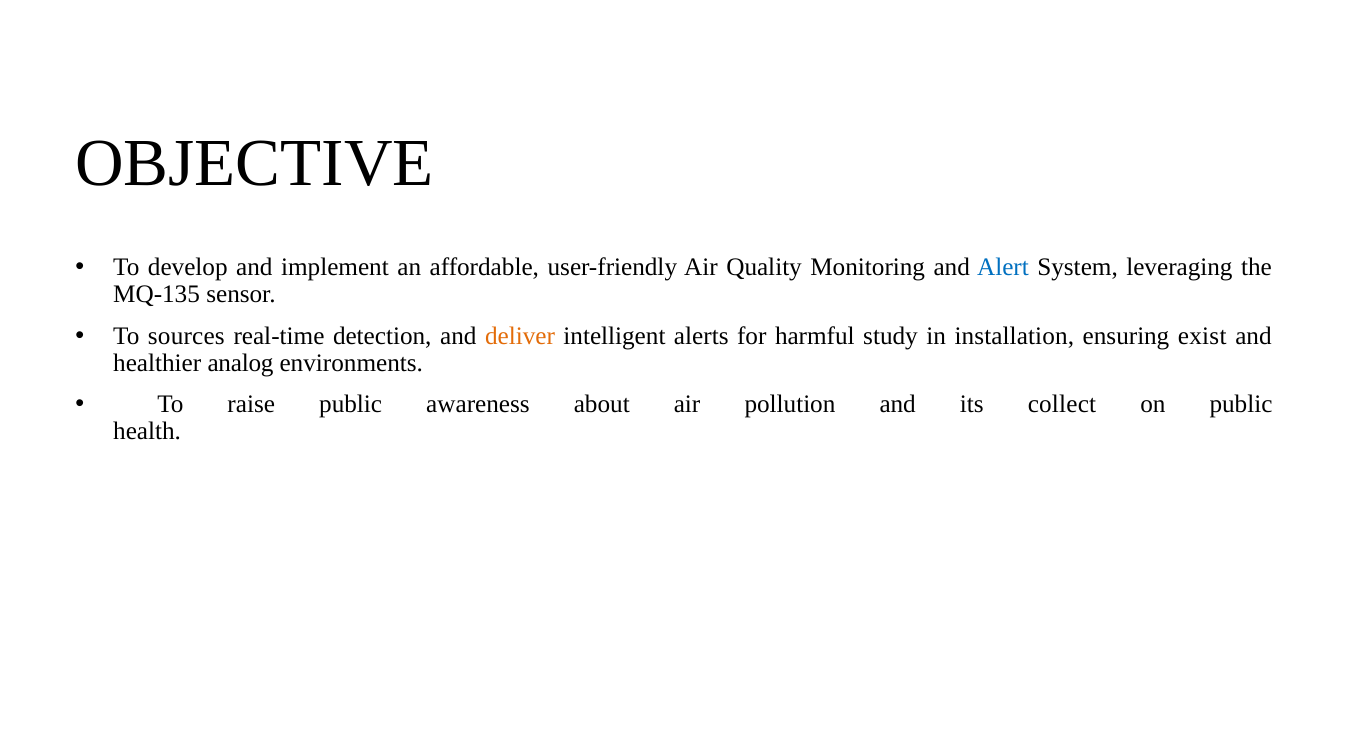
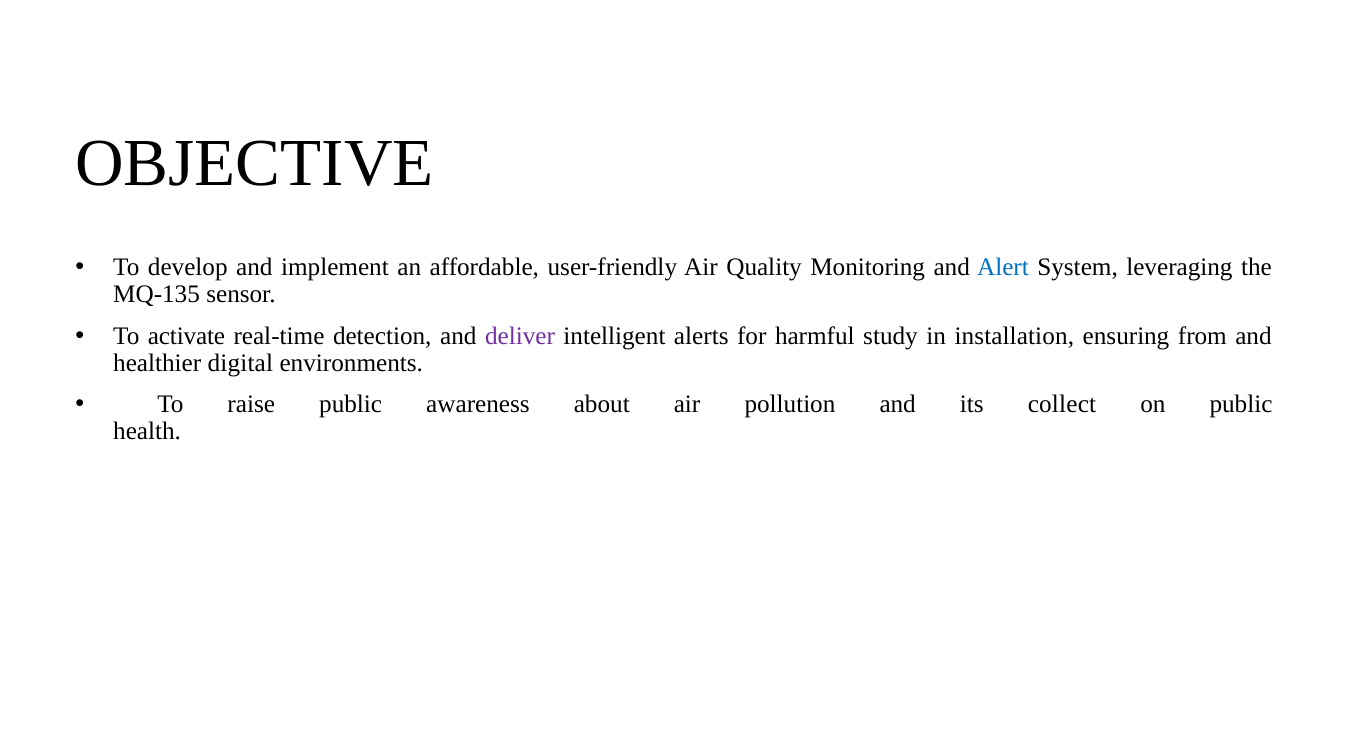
sources: sources -> activate (187, 336)
deliver colour: orange -> purple (520, 336)
exist: exist -> from (1202, 336)
analog: analog -> digital (240, 363)
